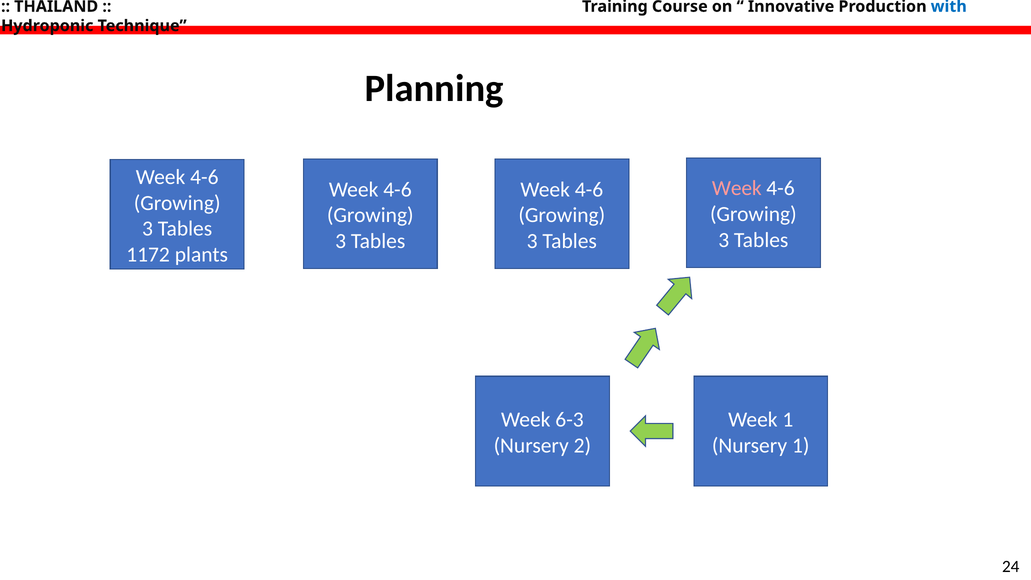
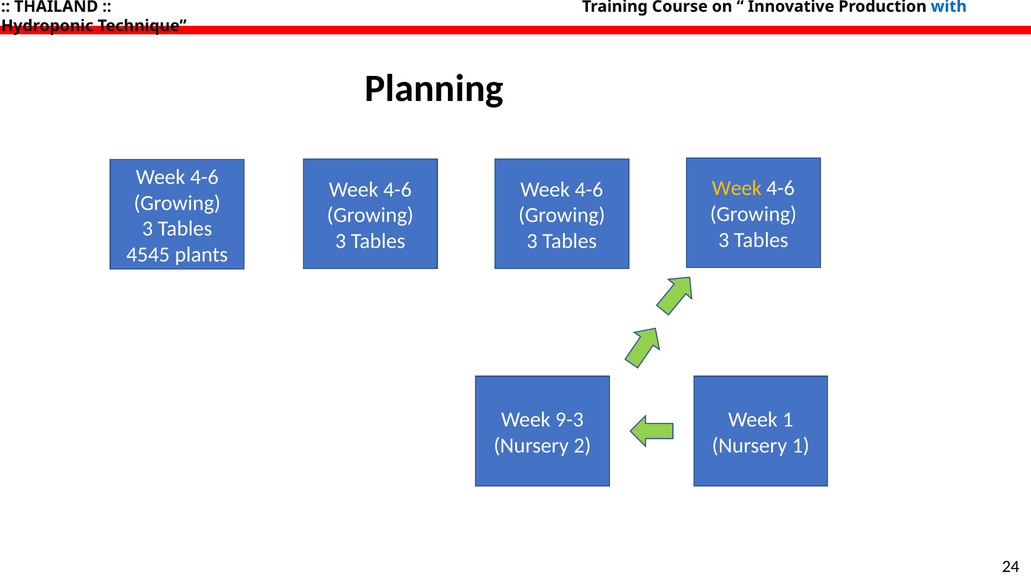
Week colour: pink -> yellow (737, 188)
1172: 1172 -> 4545 (148, 255)
6-3: 6-3 -> 9-3 (570, 420)
